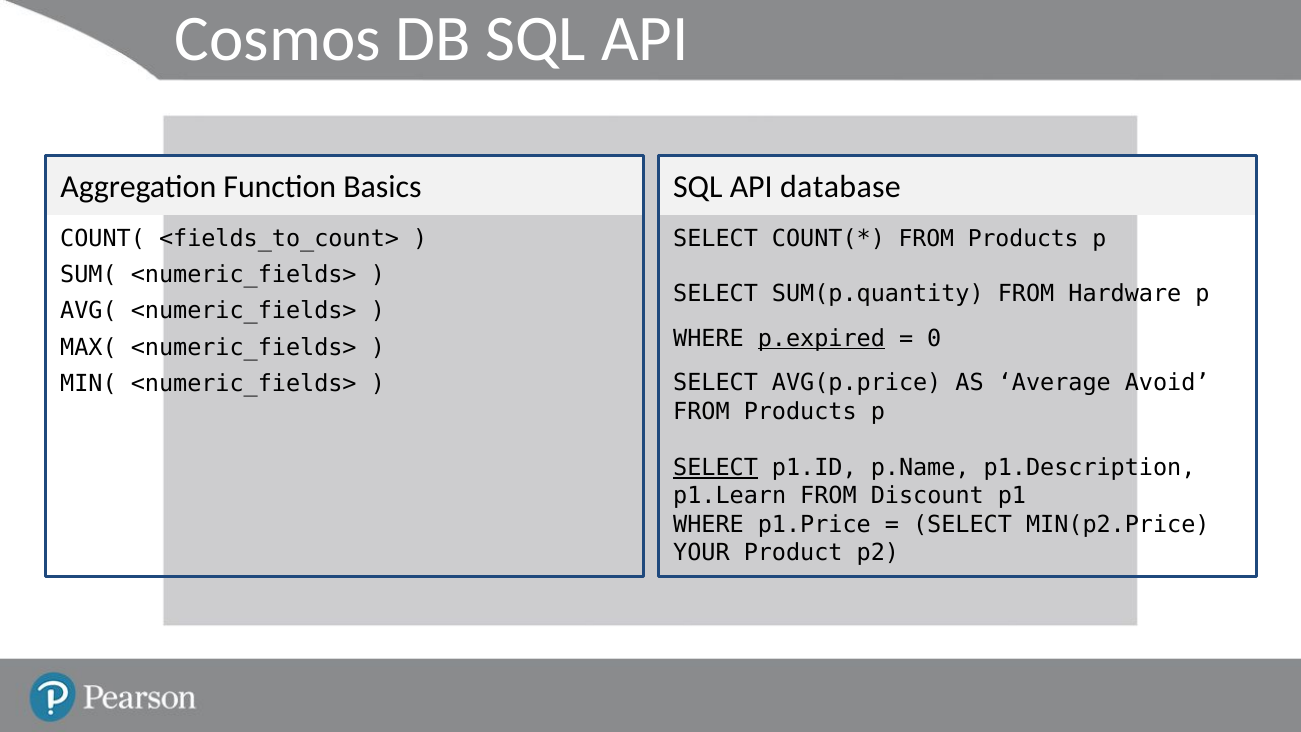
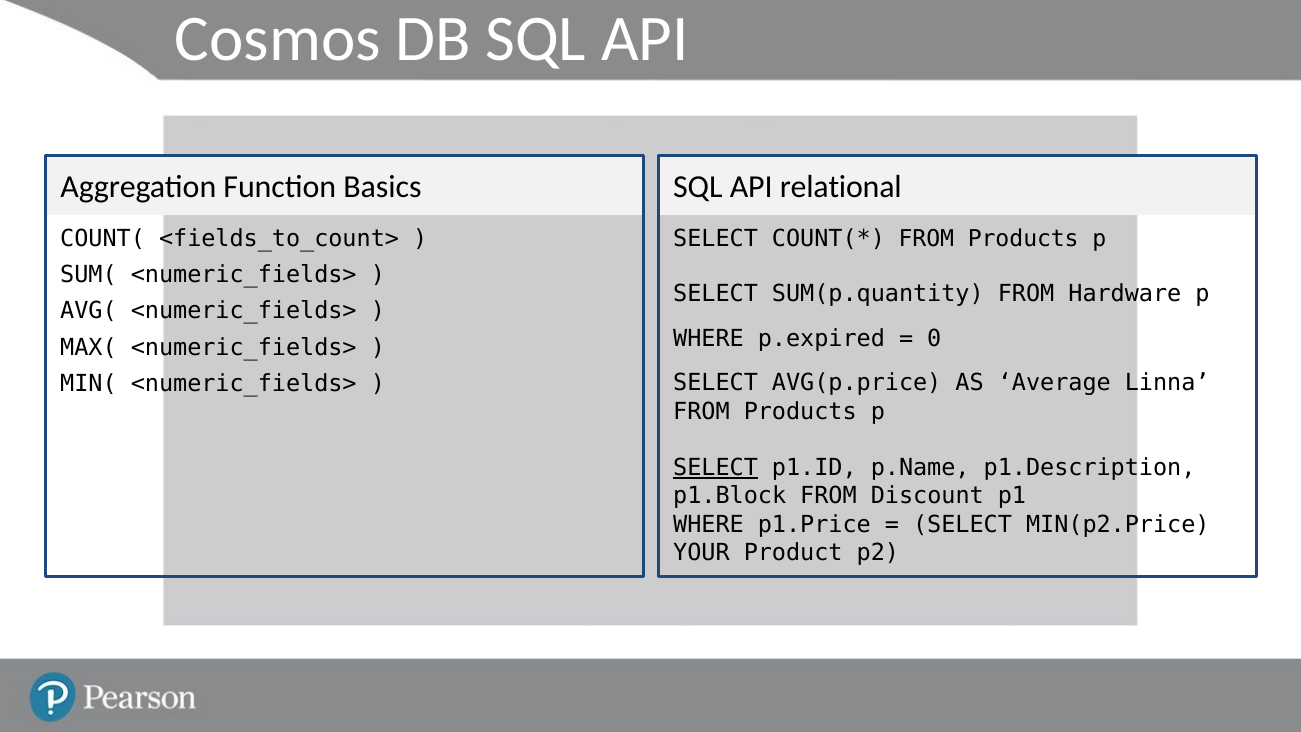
database: database -> relational (841, 187)
p.expired underline: present -> none (821, 339)
Avoid: Avoid -> Linna (1167, 383)
p1.Learn: p1.Learn -> p1.Block (730, 496)
